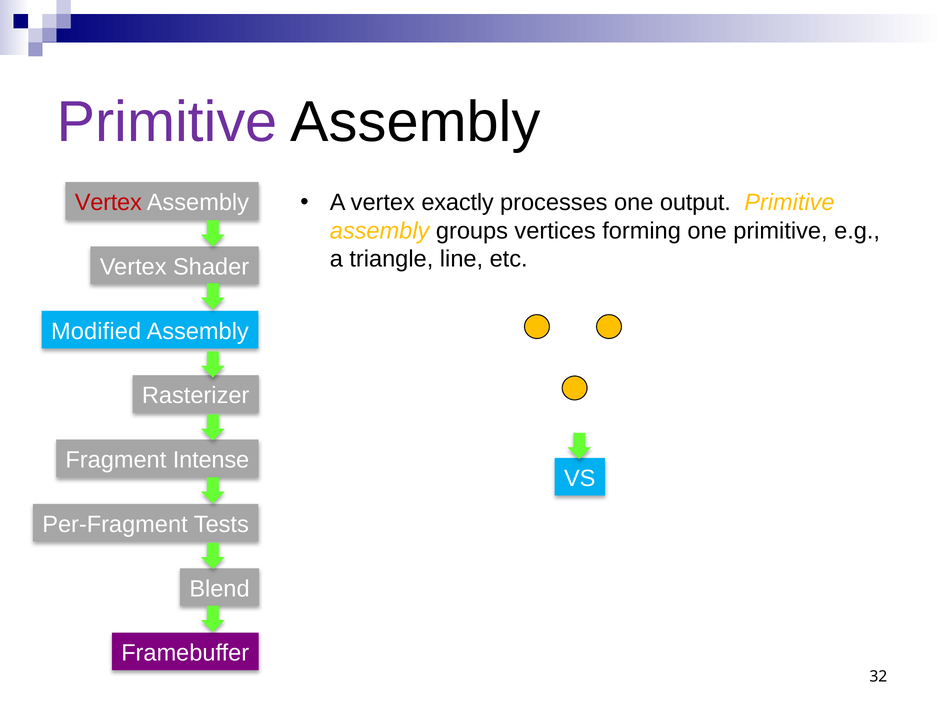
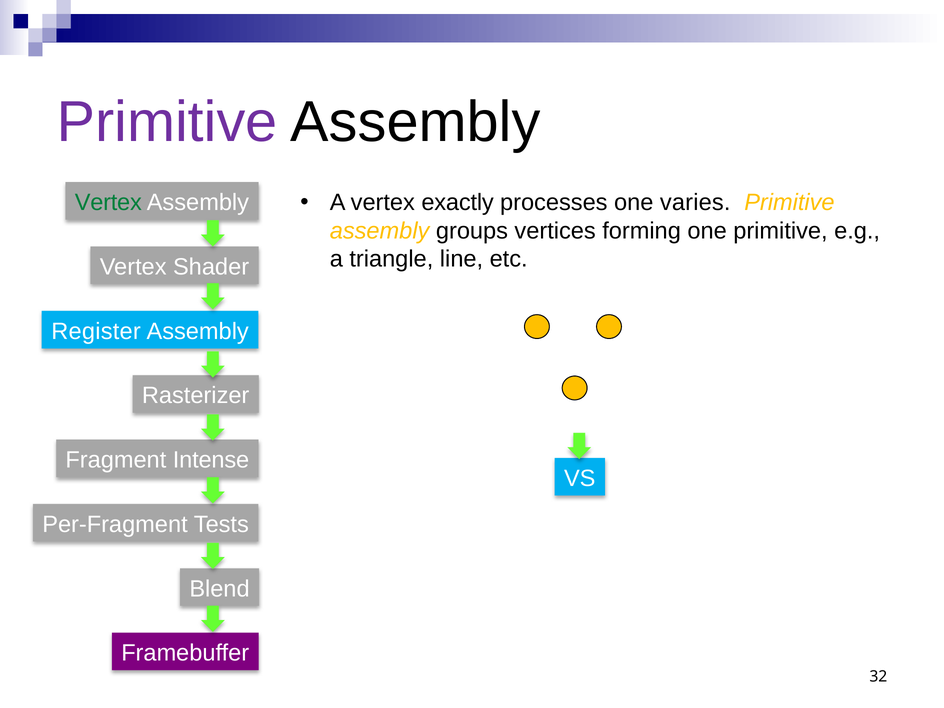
output: output -> varies (695, 203)
Vertex colour: red -> green (108, 203)
Modified: Modified -> Register (96, 331)
